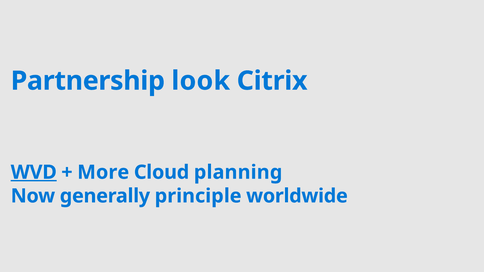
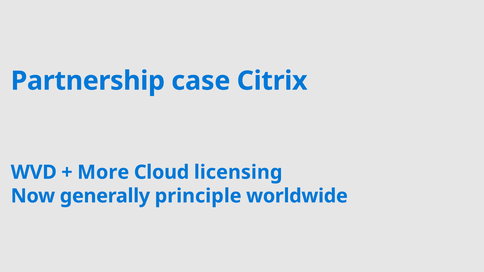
look: look -> case (201, 81)
WVD underline: present -> none (34, 172)
planning: planning -> licensing (238, 172)
